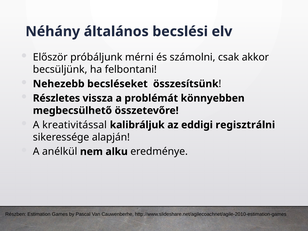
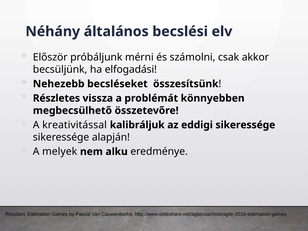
felbontani: felbontani -> elfogadási (131, 69)
eddigi regisztrálni: regisztrálni -> sikeressége (245, 125)
anélkül: anélkül -> melyek (60, 152)
